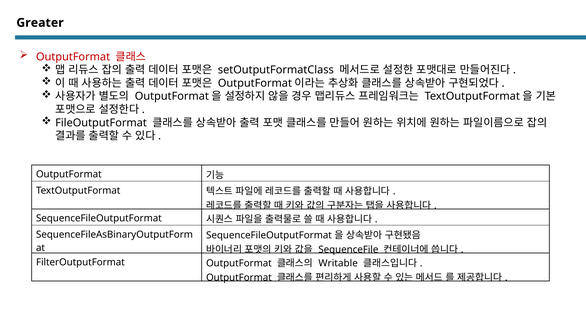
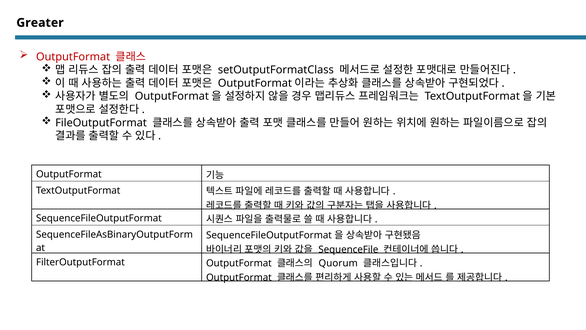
Writable: Writable -> Quorum (338, 263)
